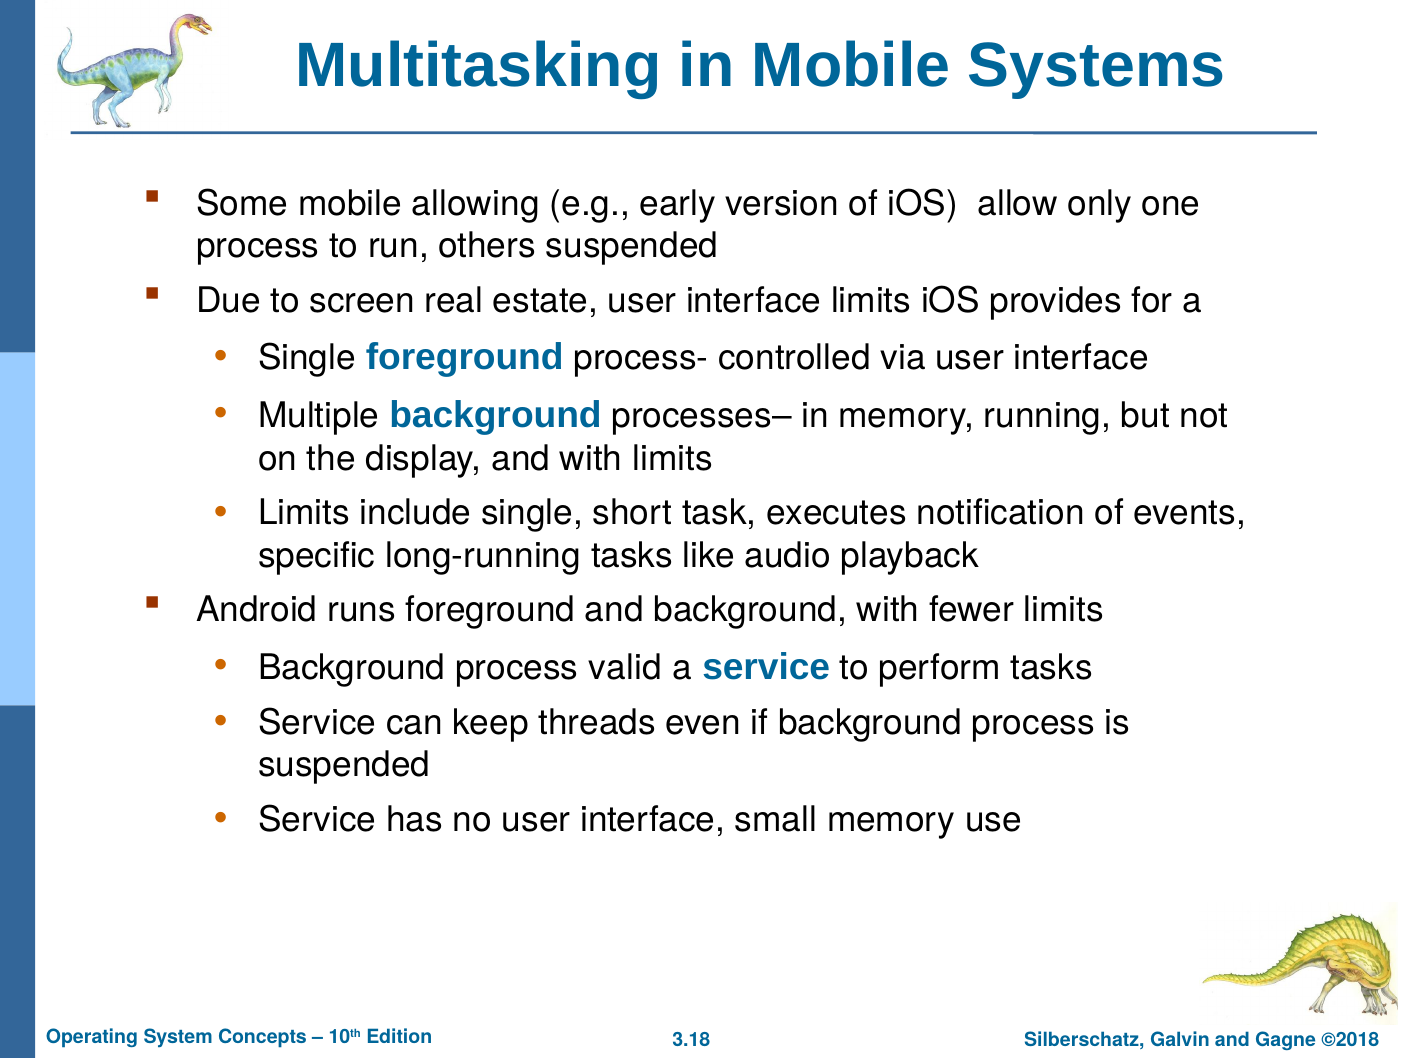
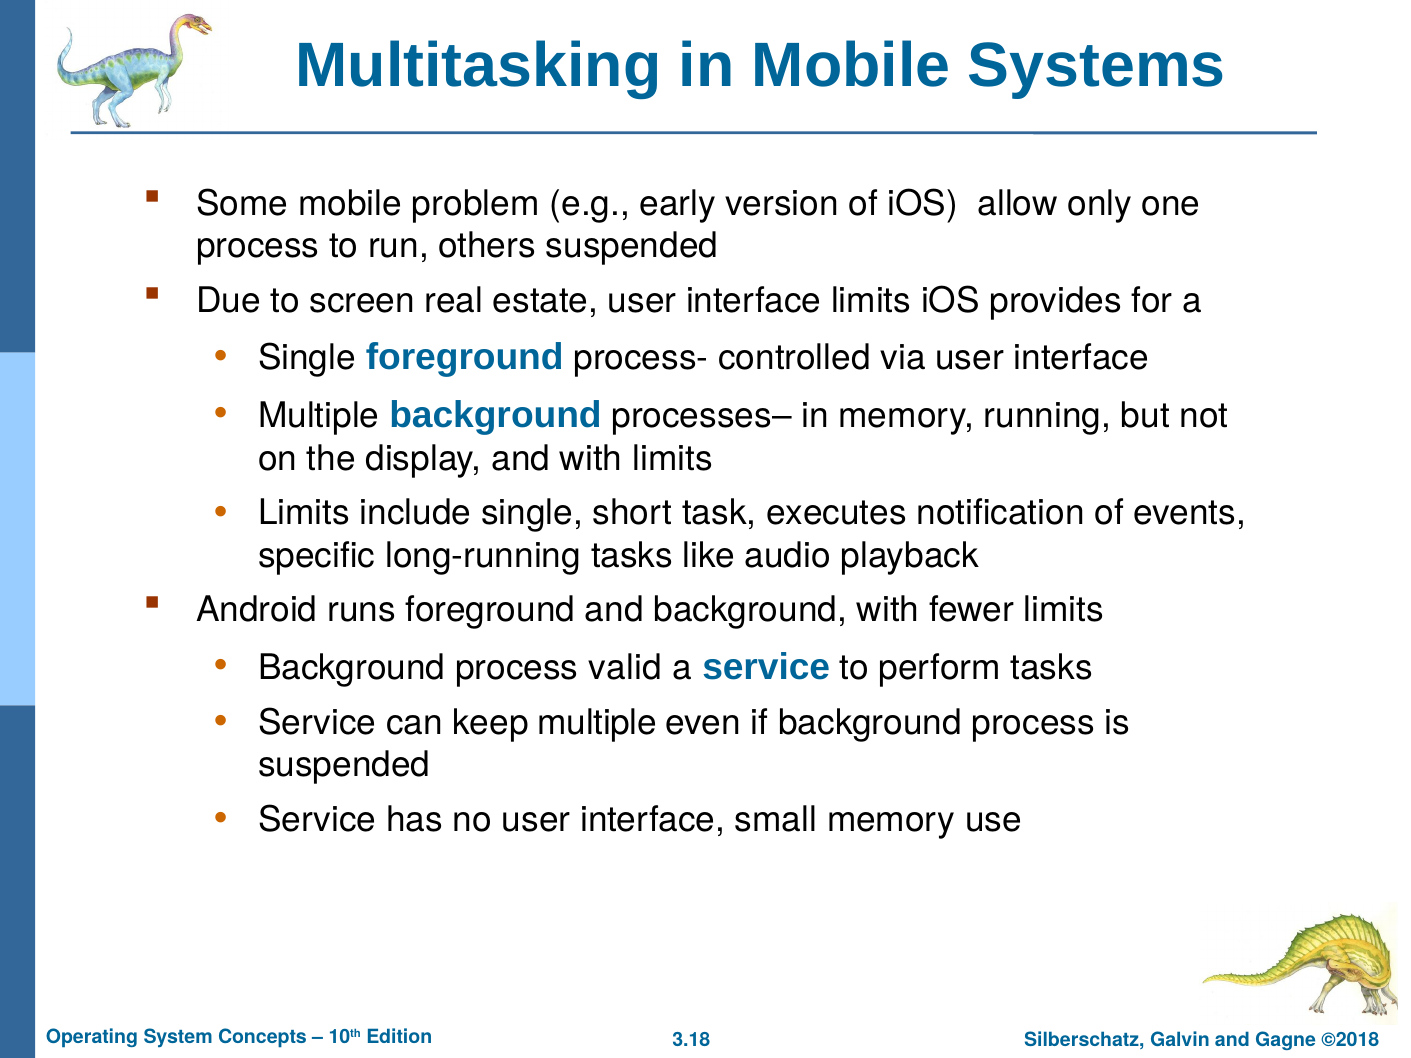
allowing: allowing -> problem (476, 204)
keep threads: threads -> multiple (597, 723)
